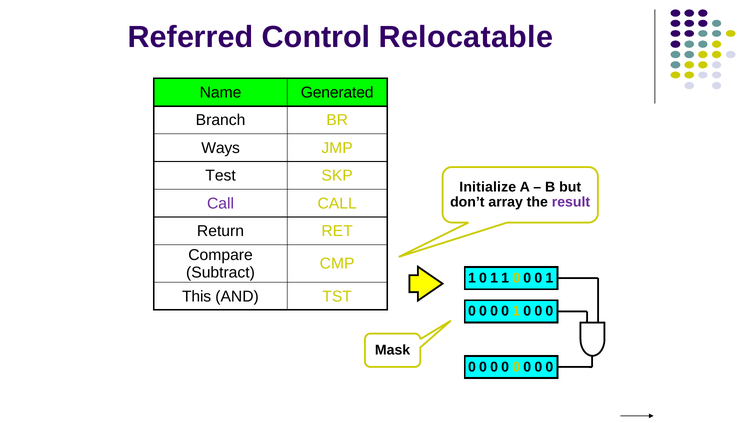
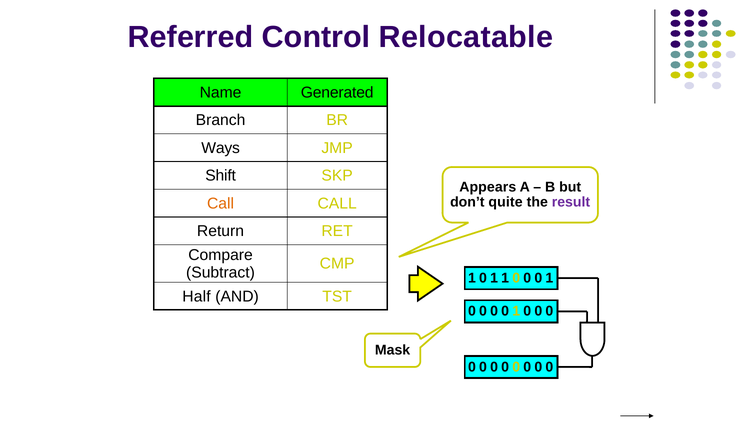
Test: Test -> Shift (221, 176)
Initialize: Initialize -> Appears (488, 187)
array: array -> quite (506, 202)
Call colour: purple -> orange (221, 203)
This: This -> Half (196, 296)
